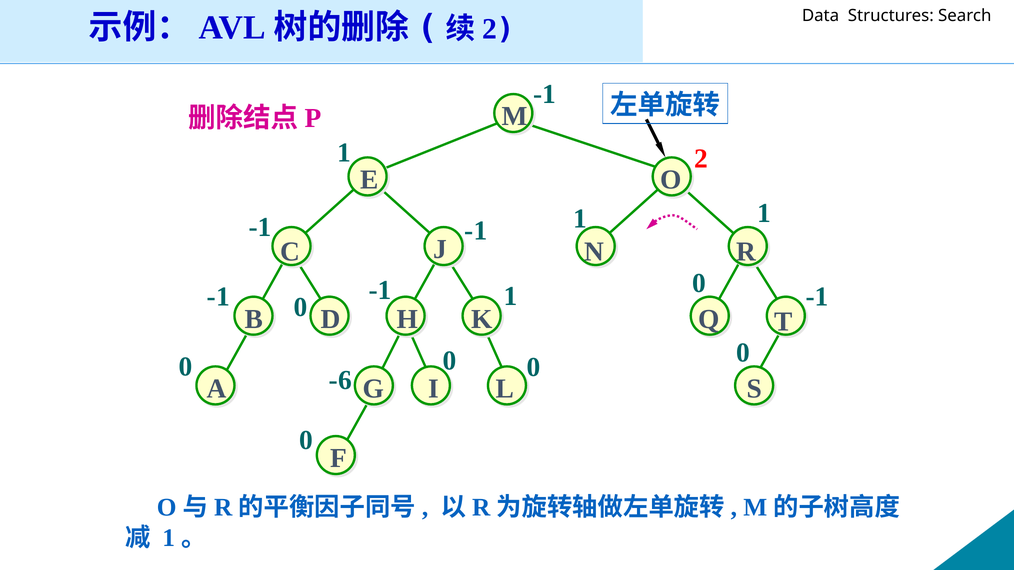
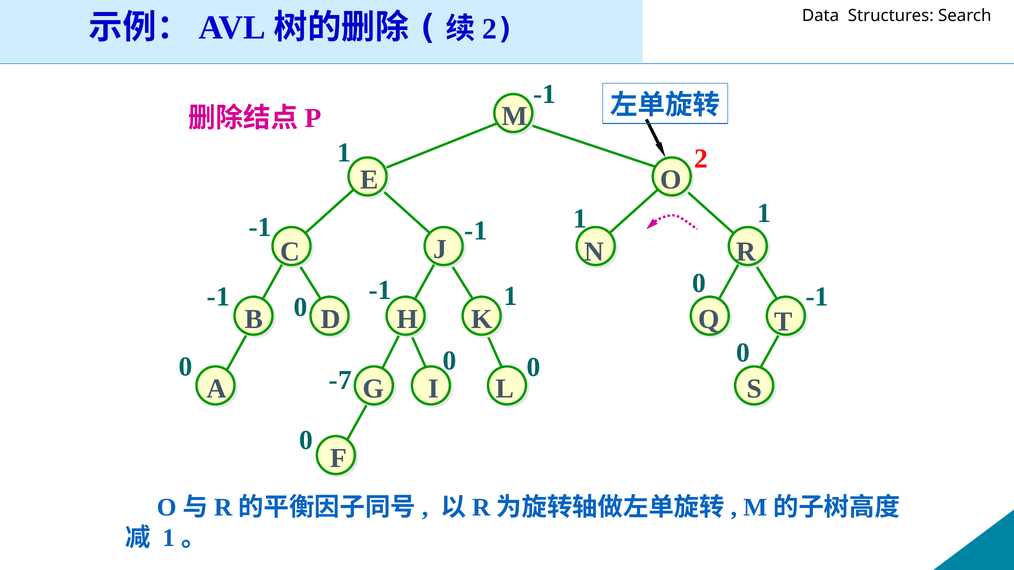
-6: -6 -> -7 (340, 380)
